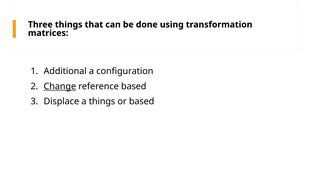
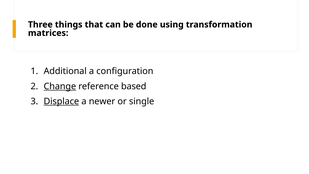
Displace underline: none -> present (61, 101)
a things: things -> newer (102, 101)
or based: based -> single (142, 101)
